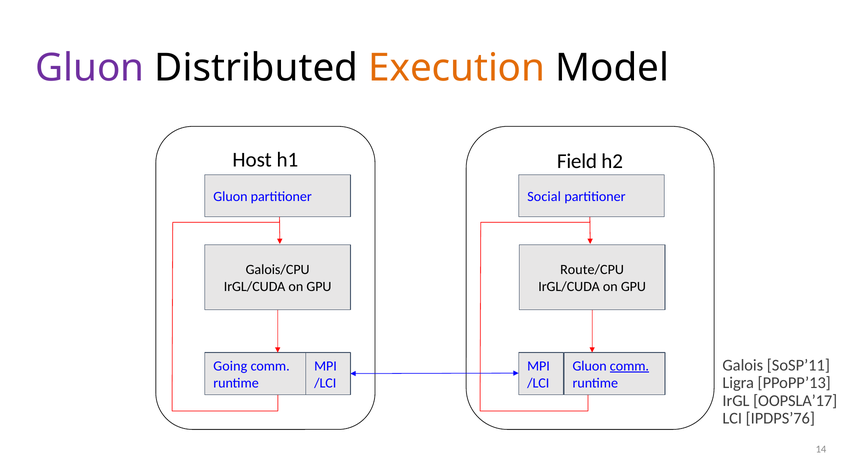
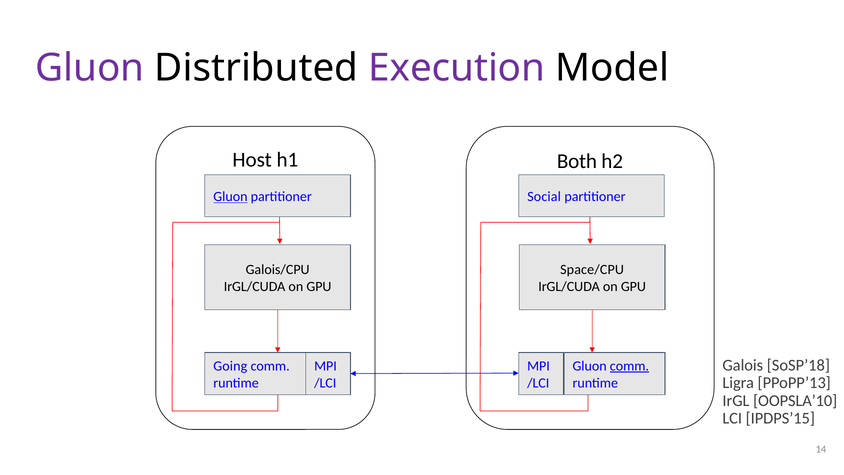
Execution colour: orange -> purple (457, 68)
Field: Field -> Both (577, 161)
Gluon underline: none -> present (230, 197)
Route/CPU: Route/CPU -> Space/CPU (592, 270)
SoSP’11: SoSP’11 -> SoSP’18 (798, 365)
OOPSLA’17: OOPSLA’17 -> OOPSLA’10 (795, 400)
IPDPS’76: IPDPS’76 -> IPDPS’15 (780, 418)
